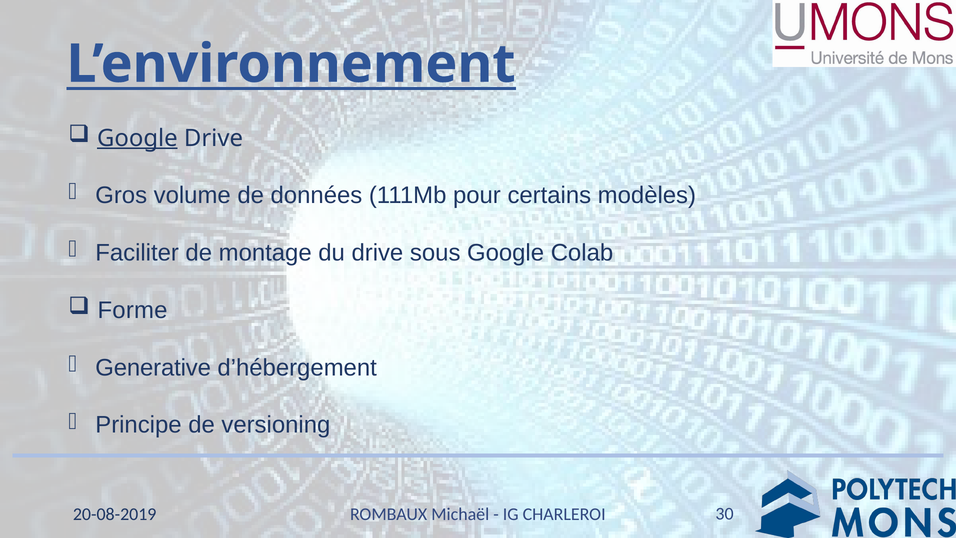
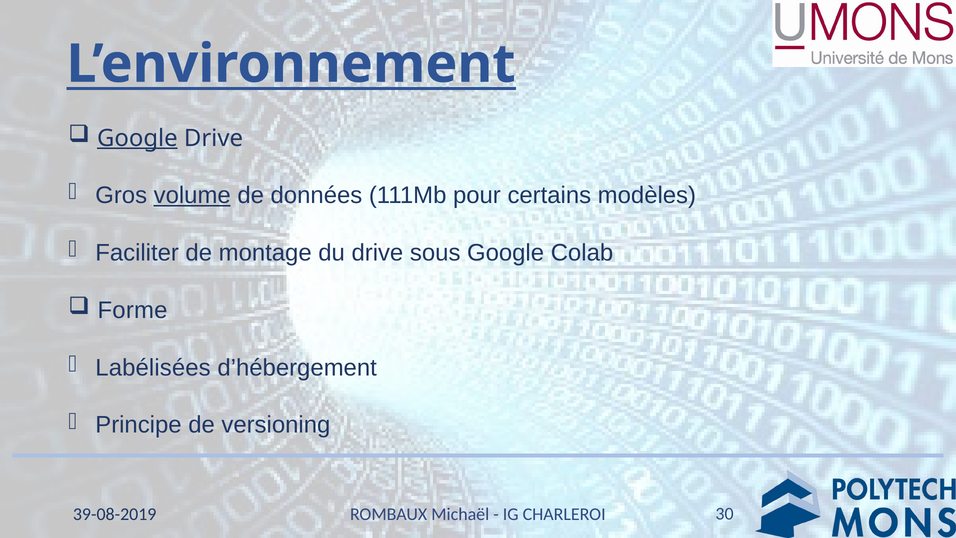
volume underline: none -> present (192, 195)
Generative: Generative -> Labélisées (153, 367)
20-08-2019: 20-08-2019 -> 39-08-2019 (115, 514)
